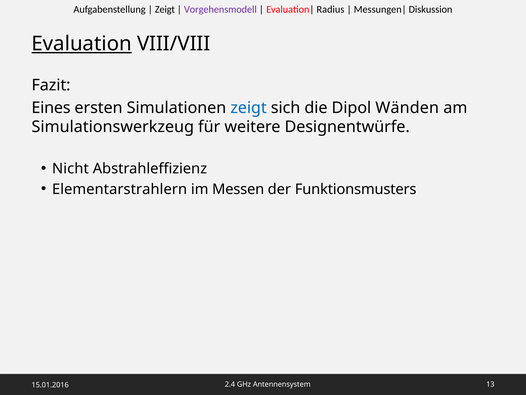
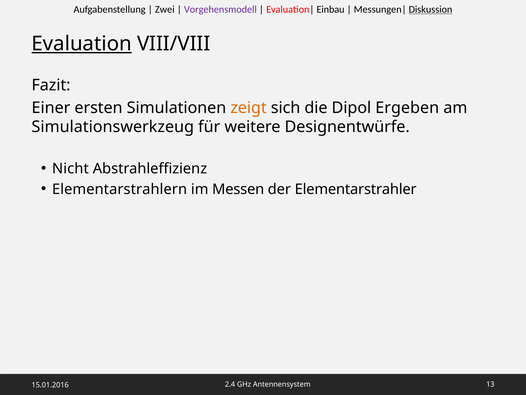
Zeigt: Zeigt -> Zwei (165, 9)
Radius: Radius -> Einbau (331, 9)
Diskussion underline: none -> present (431, 9)
Eines: Eines -> Einer (51, 108)
zeigt colour: blue -> orange (249, 108)
Wänden: Wänden -> Ergeben (407, 108)
Funktionsmusters: Funktionsmusters -> Elementarstrahler (356, 189)
